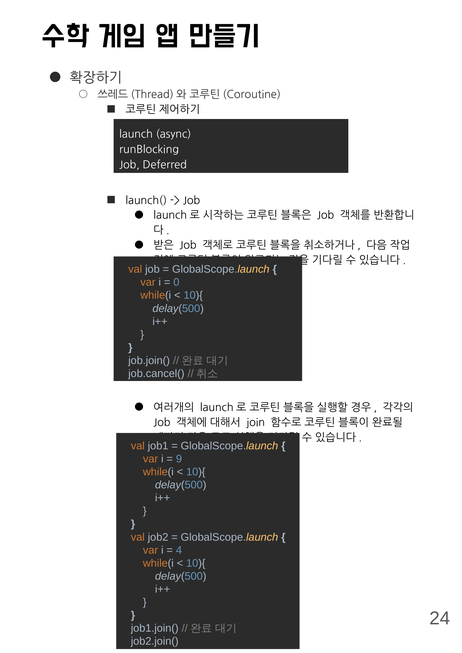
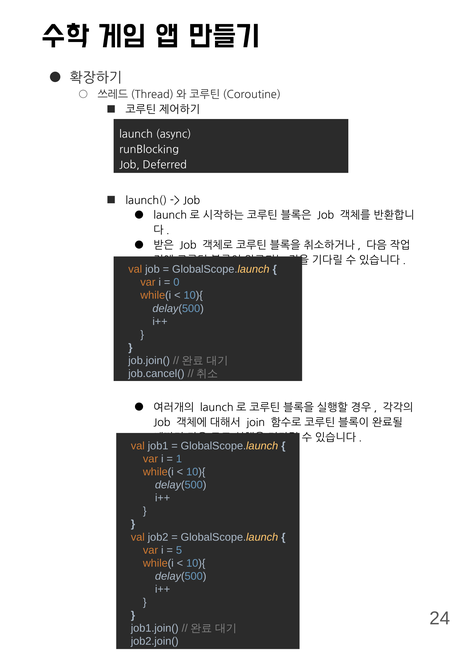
9: 9 -> 1 (179, 459)
4: 4 -> 5 (179, 550)
